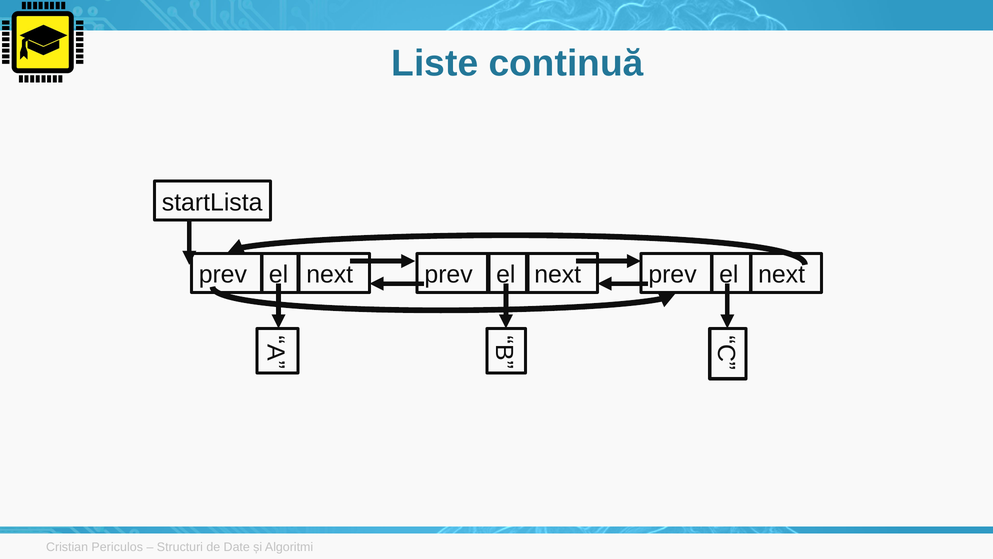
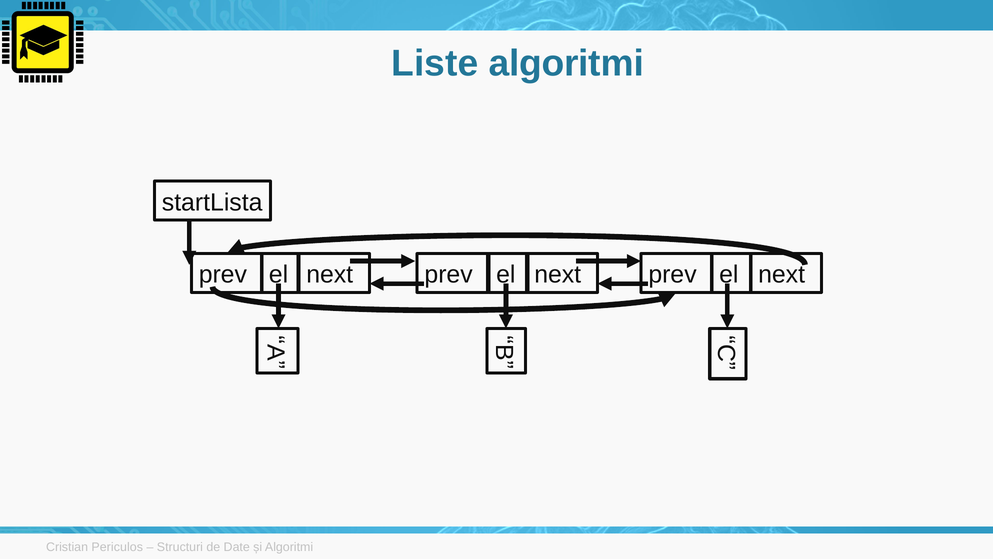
Liste continuă: continuă -> algoritmi (566, 63)
